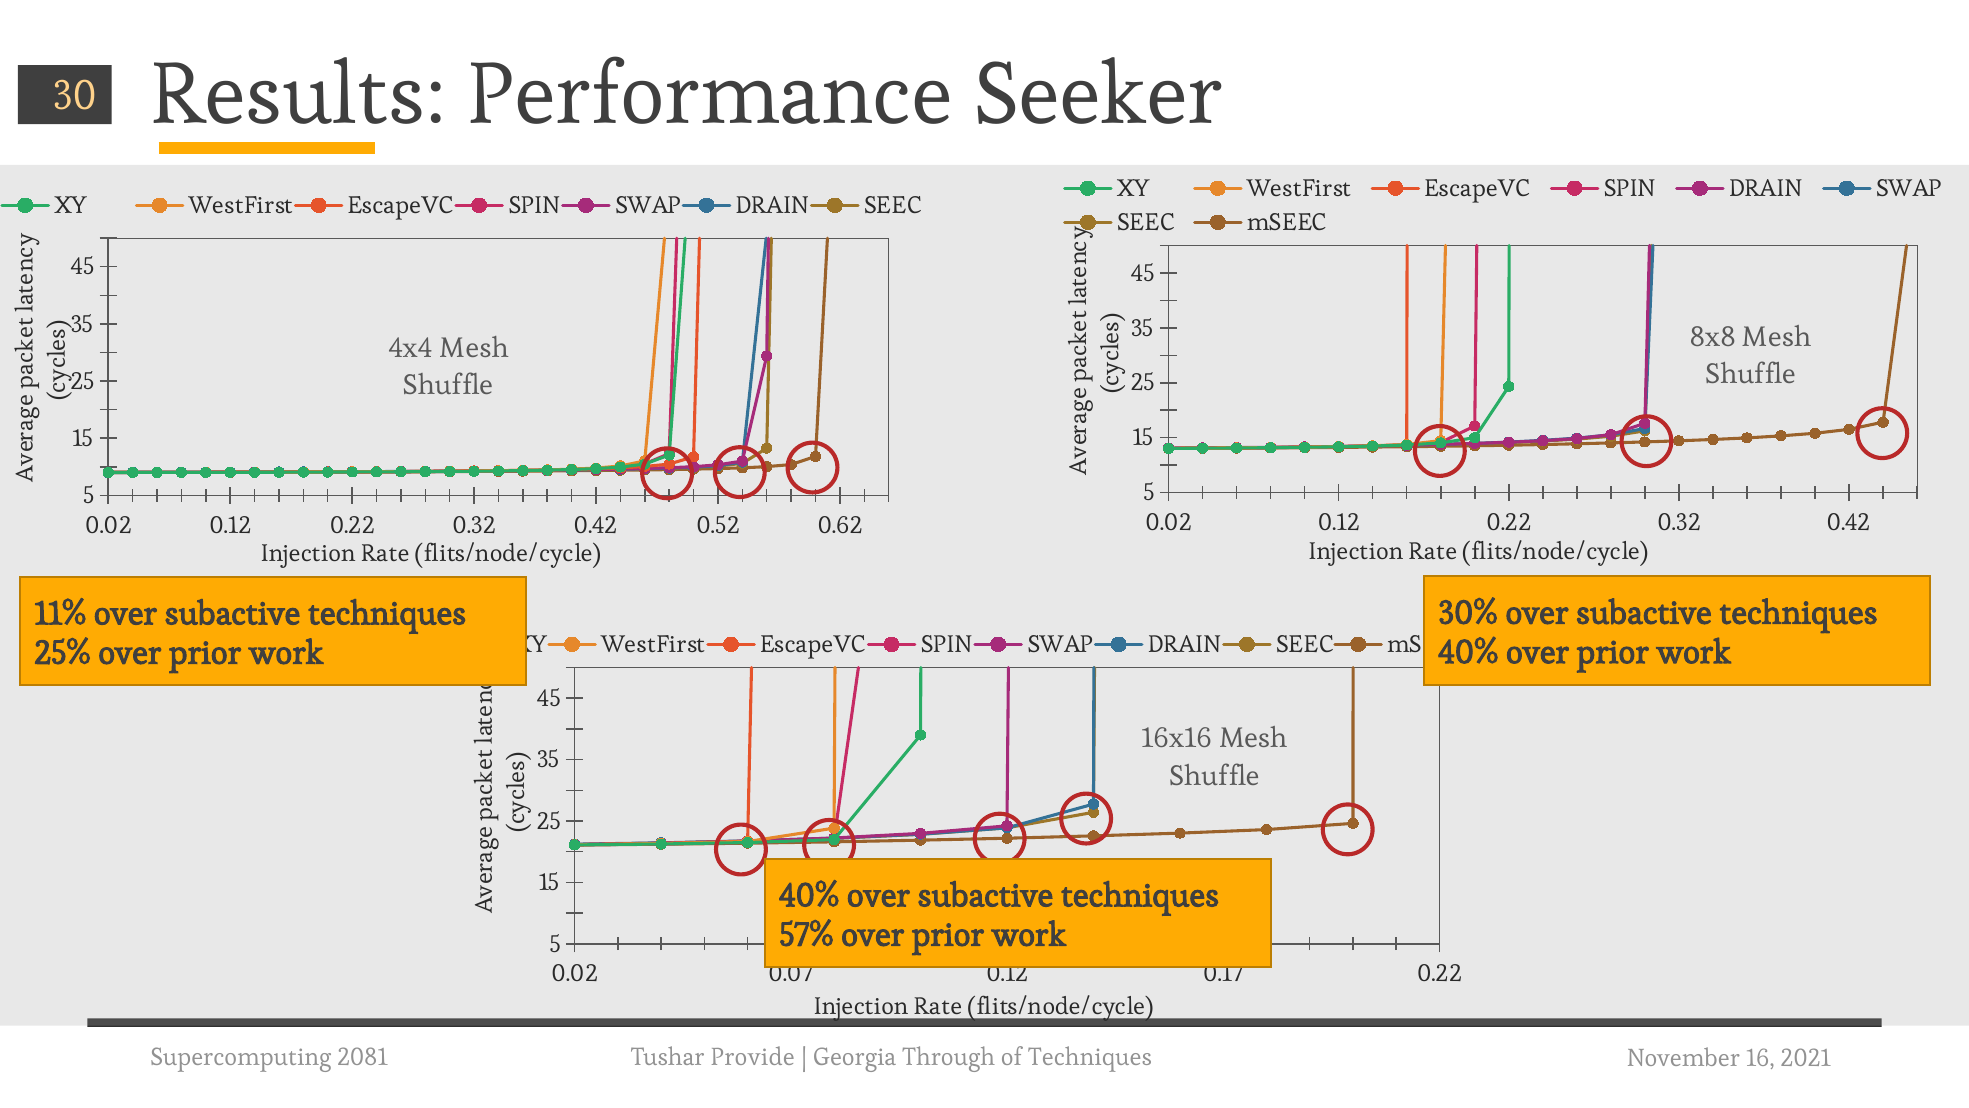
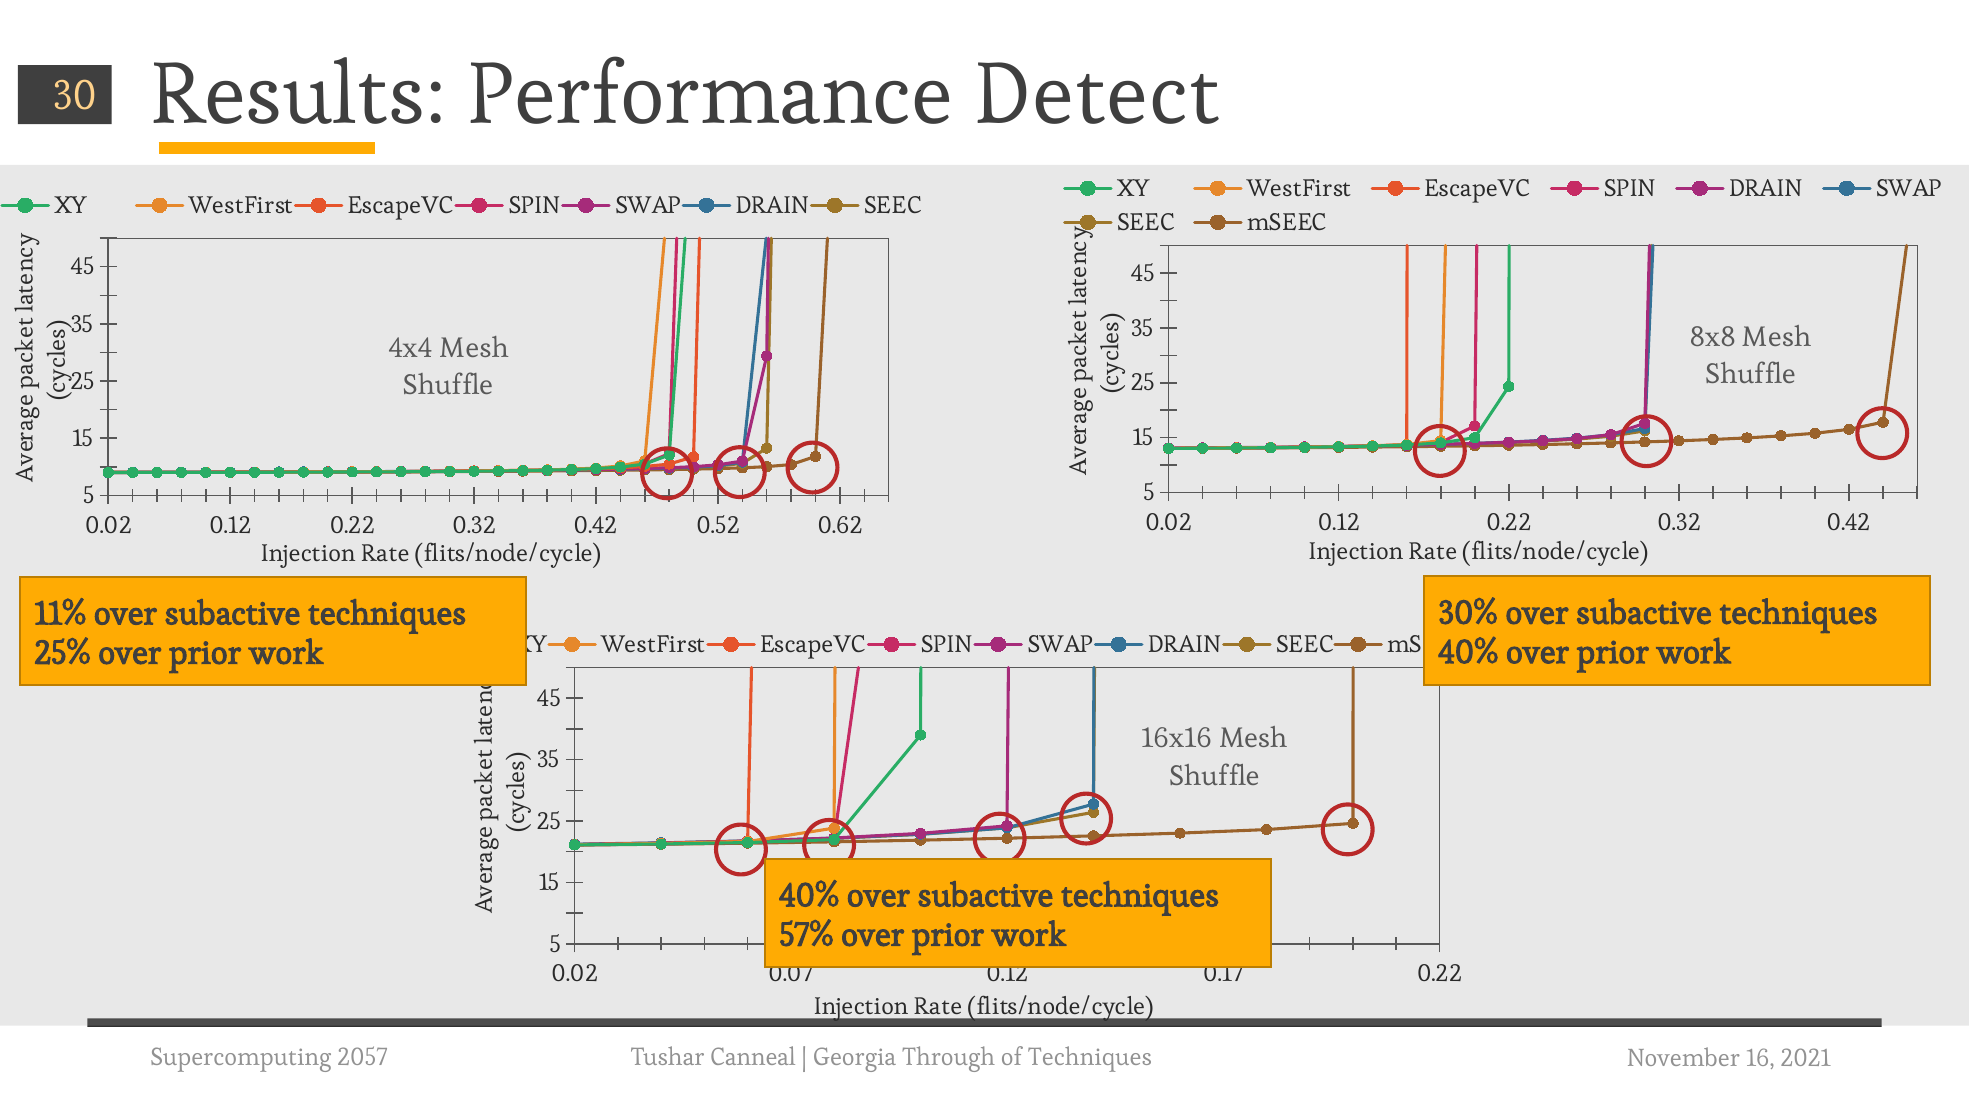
Seeker: Seeker -> Detect (1097, 95)
2081: 2081 -> 2057 (362, 1057)
Provide: Provide -> Canneal (753, 1057)
